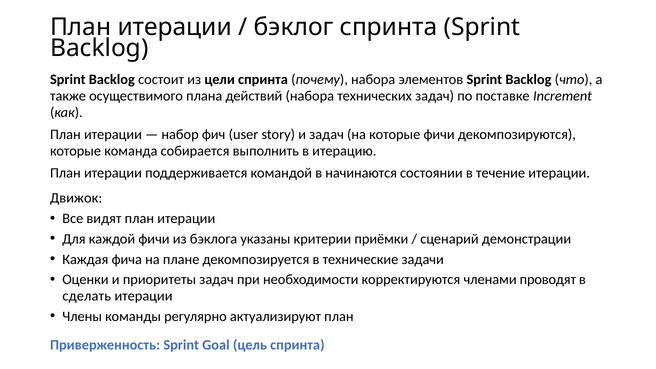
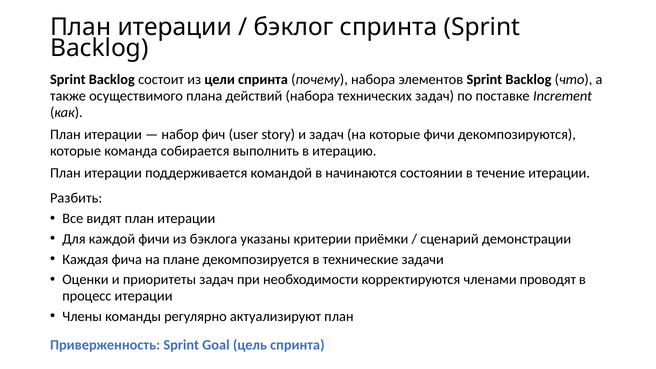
Движок: Движок -> Разбить (76, 198)
сделать: сделать -> процесс (87, 296)
